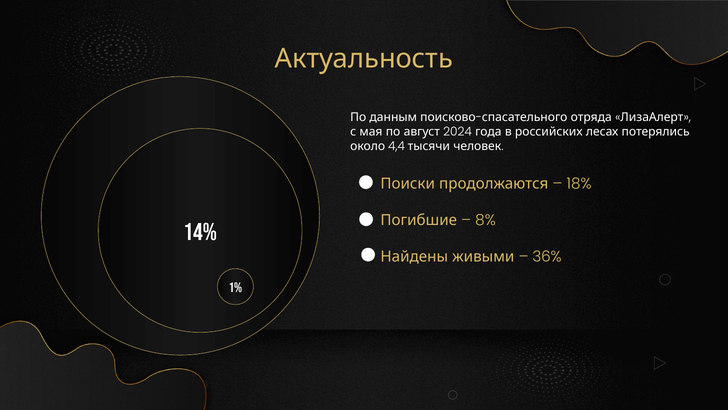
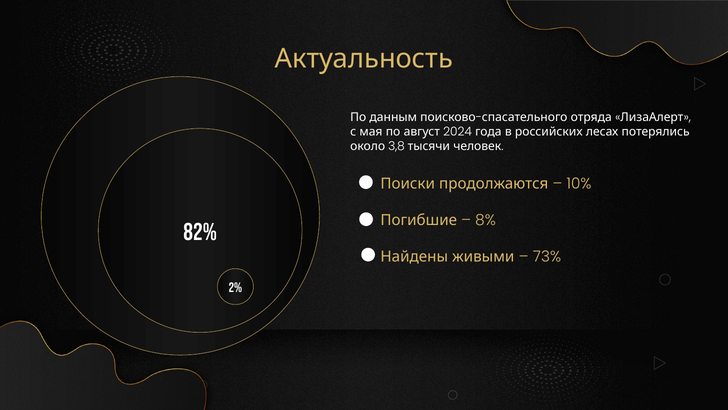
4,4: 4,4 -> 3,8 (396, 146)
18%: 18% -> 10% (579, 183)
14%: 14% -> 82% (200, 232)
36%: 36% -> 73% (547, 256)
1%: 1% -> 2% (235, 287)
